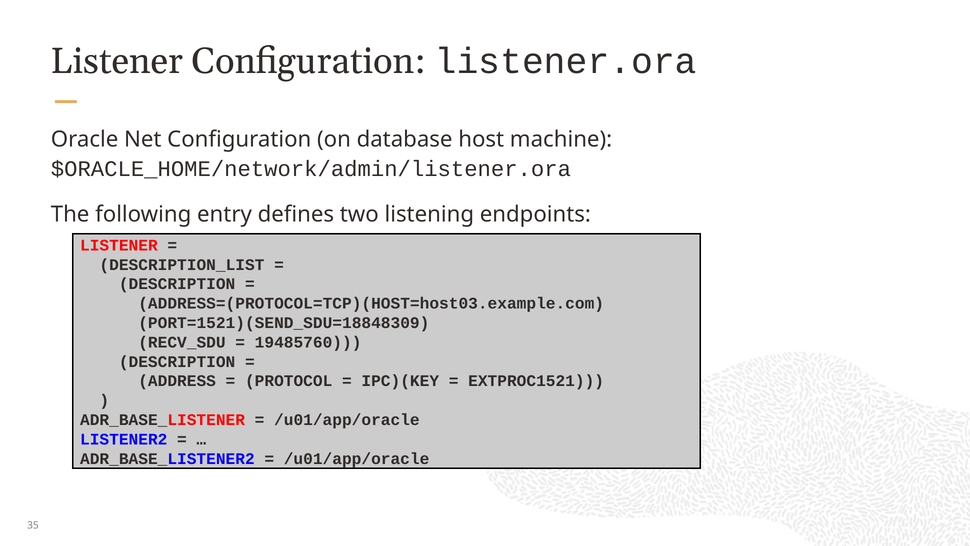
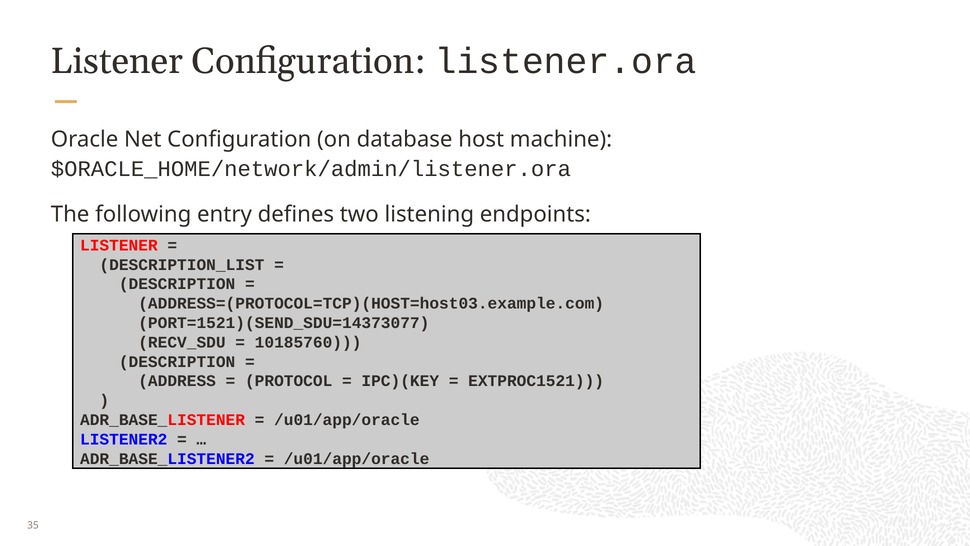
PORT=1521)(SEND_SDU=18848309: PORT=1521)(SEND_SDU=18848309 -> PORT=1521)(SEND_SDU=14373077 (284, 323)
19485760: 19485760 -> 10185760 (308, 342)
